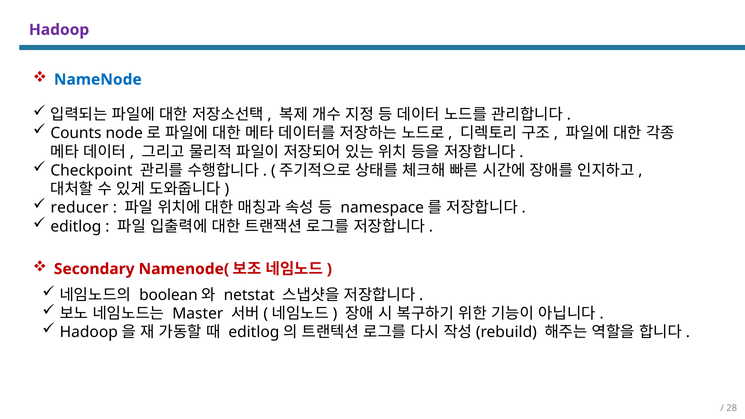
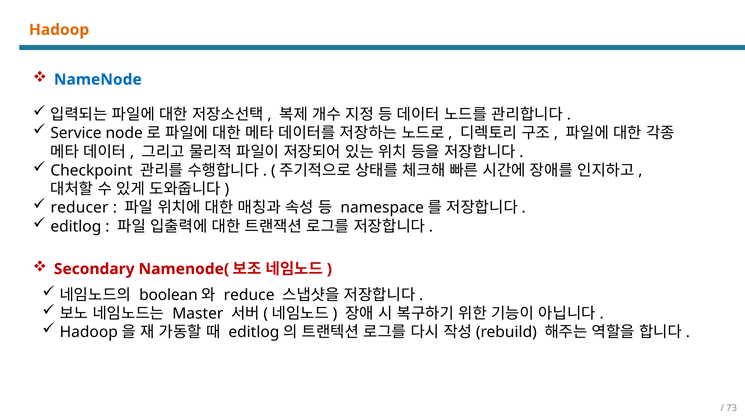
Hadoop colour: purple -> orange (59, 30)
Counts: Counts -> Service (76, 133)
netstat: netstat -> reduce (249, 295)
28: 28 -> 73 (732, 408)
